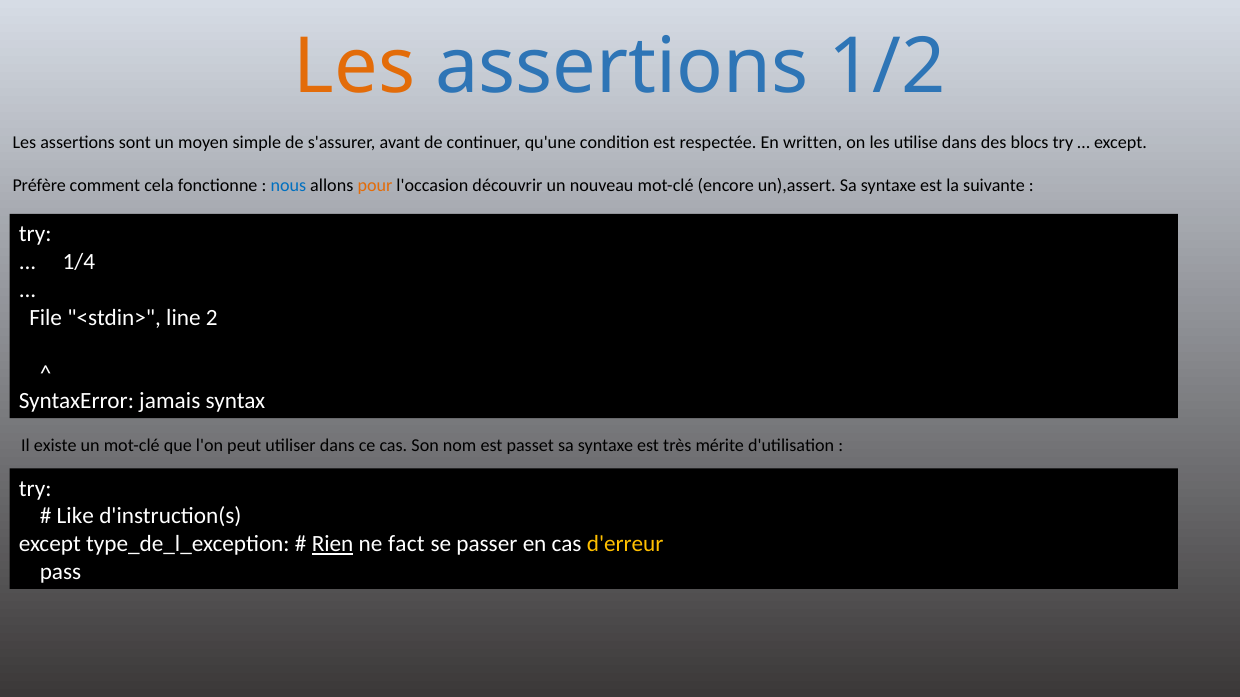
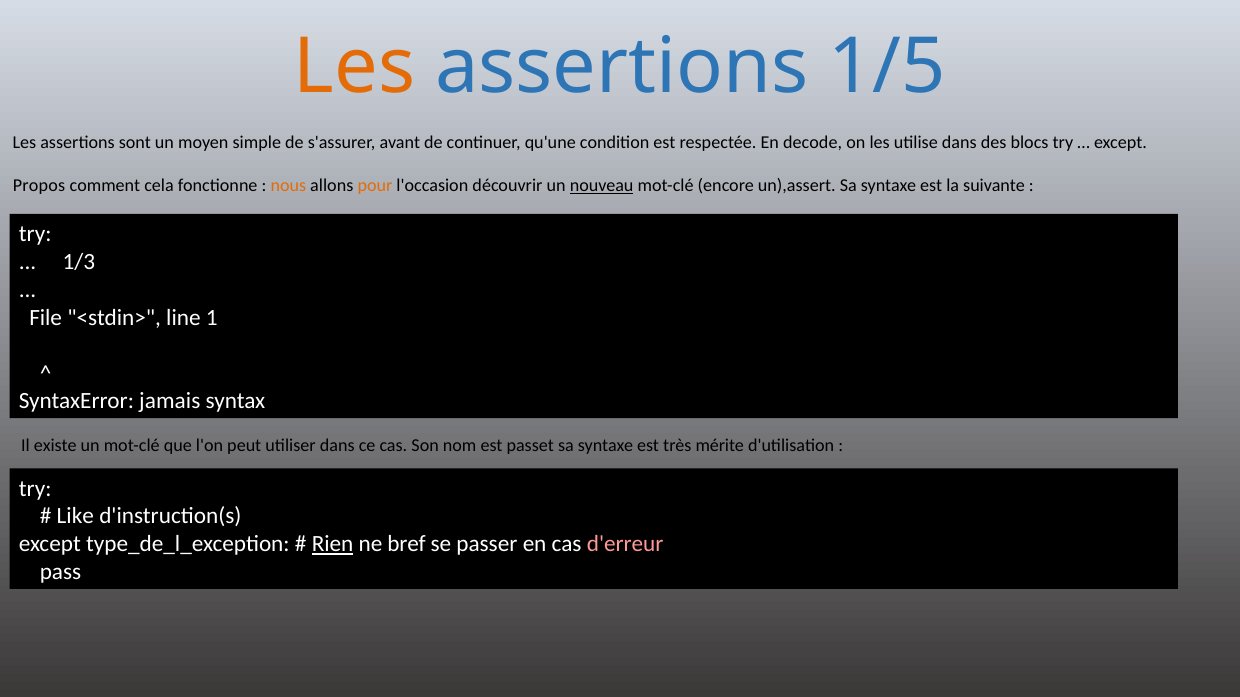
1/2: 1/2 -> 1/5 (887, 67)
written: written -> decode (813, 143)
Préfère: Préfère -> Propos (39, 186)
nous colour: blue -> orange (288, 186)
nouveau underline: none -> present (602, 186)
1/4: 1/4 -> 1/3 (79, 262)
2: 2 -> 1 (212, 318)
fact: fact -> bref (407, 545)
d'erreur colour: yellow -> pink (625, 545)
